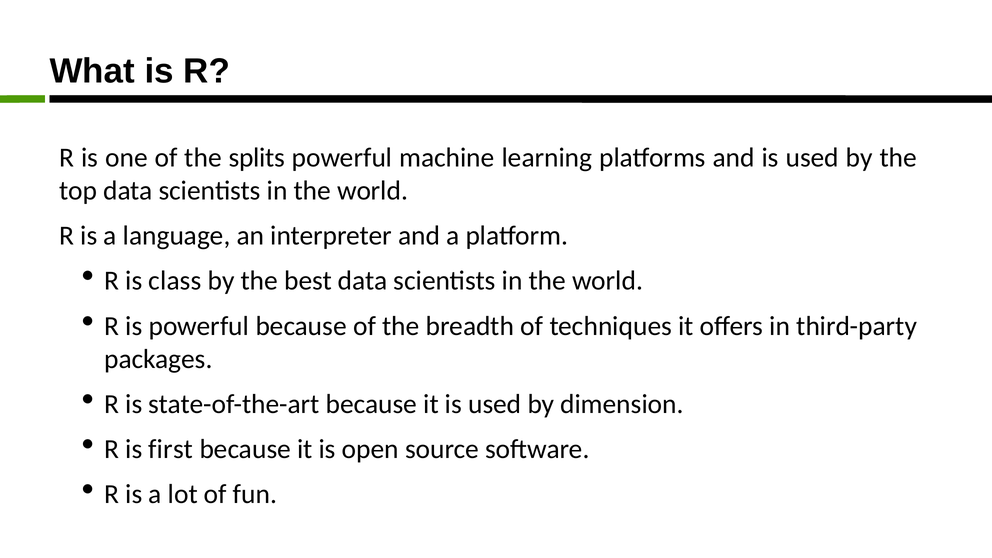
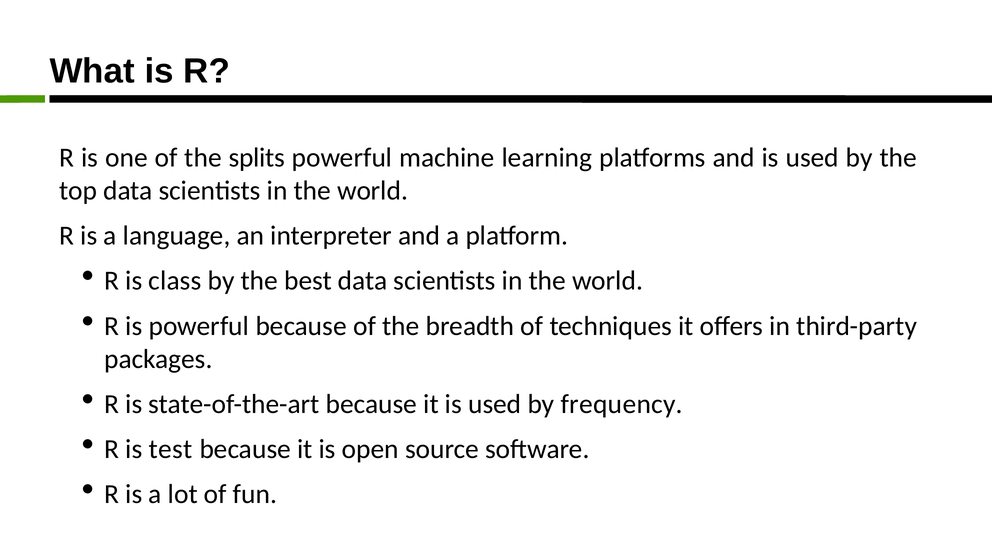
dimension: dimension -> frequency (622, 404)
first: first -> test (171, 449)
